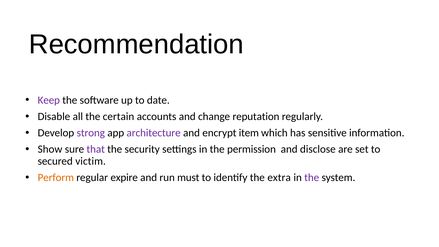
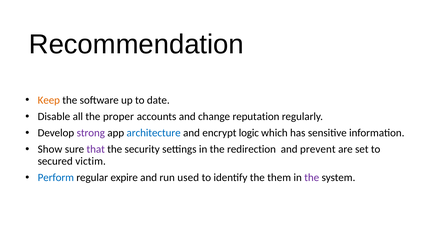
Keep colour: purple -> orange (49, 100)
certain: certain -> proper (118, 116)
architecture colour: purple -> blue (154, 133)
item: item -> logic (249, 133)
permission: permission -> redirection (251, 149)
disclose: disclose -> prevent (318, 149)
Perform colour: orange -> blue (56, 178)
must: must -> used (188, 178)
extra: extra -> them (279, 178)
